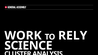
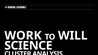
RELY: RELY -> WILL (73, 36)
